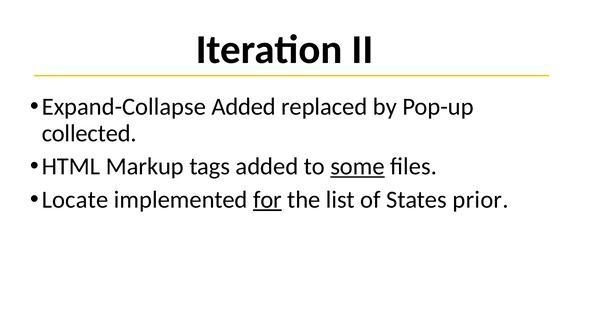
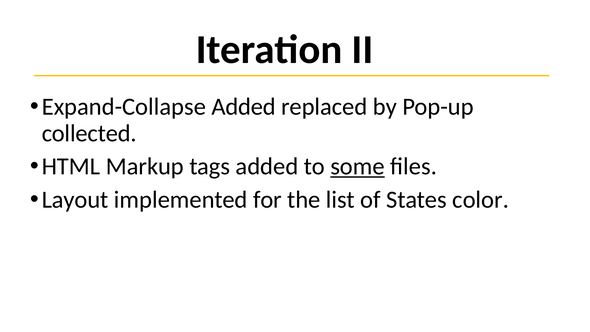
Locate: Locate -> Layout (75, 200)
for underline: present -> none (267, 200)
prior: prior -> color (481, 200)
